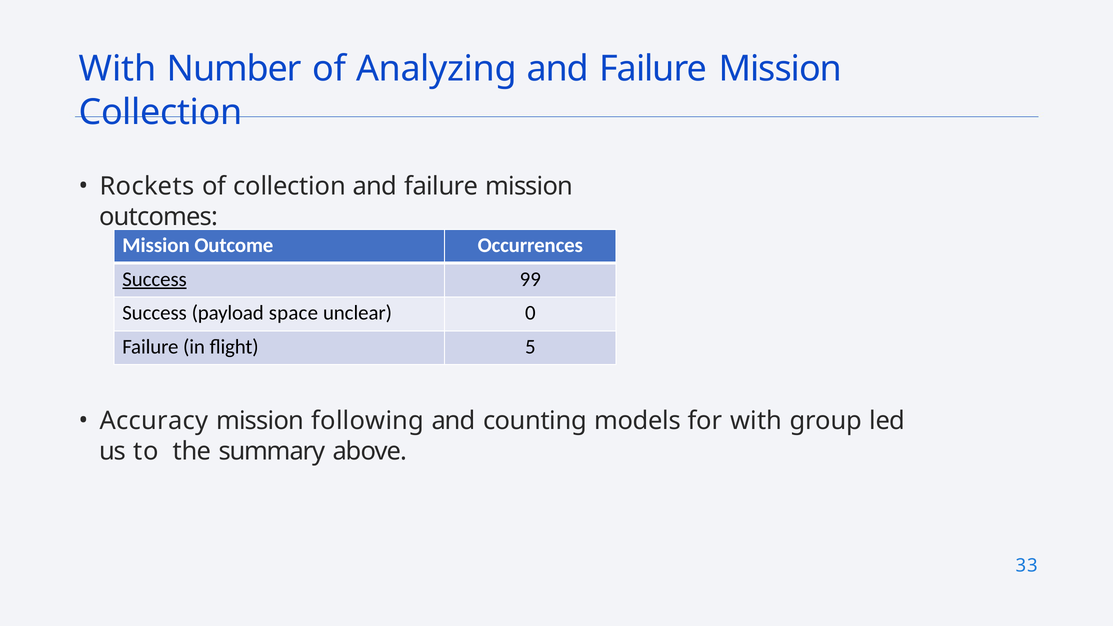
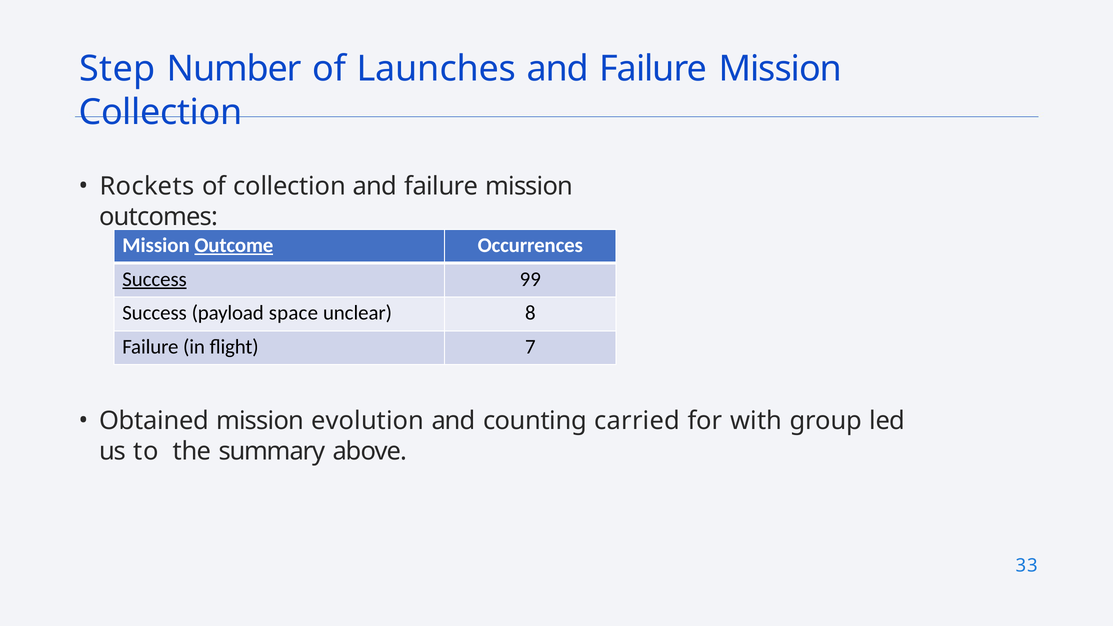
With: With -> Step (117, 69)
Analyzing: Analyzing -> Launches (436, 69)
Outcome underline: none -> present (234, 245)
0: 0 -> 8 (530, 313)
5: 5 -> 7 (530, 347)
Accuracy: Accuracy -> Obtained (154, 421)
following: following -> evolution (368, 421)
models: models -> carried (637, 421)
